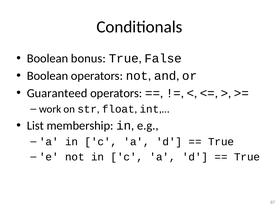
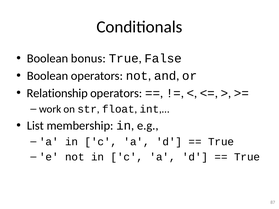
Guaranteed: Guaranteed -> Relationship (57, 93)
